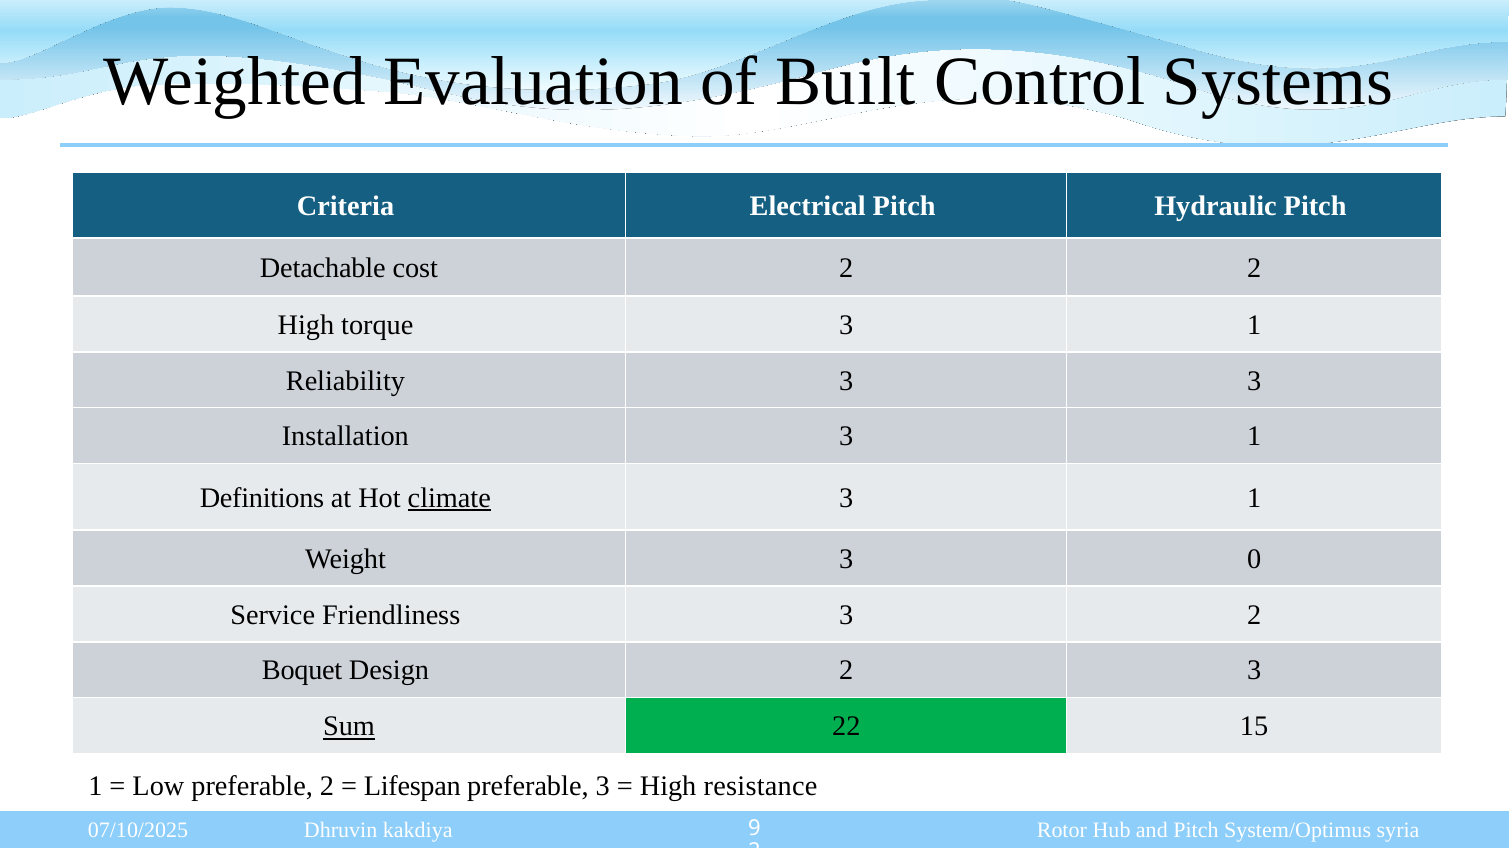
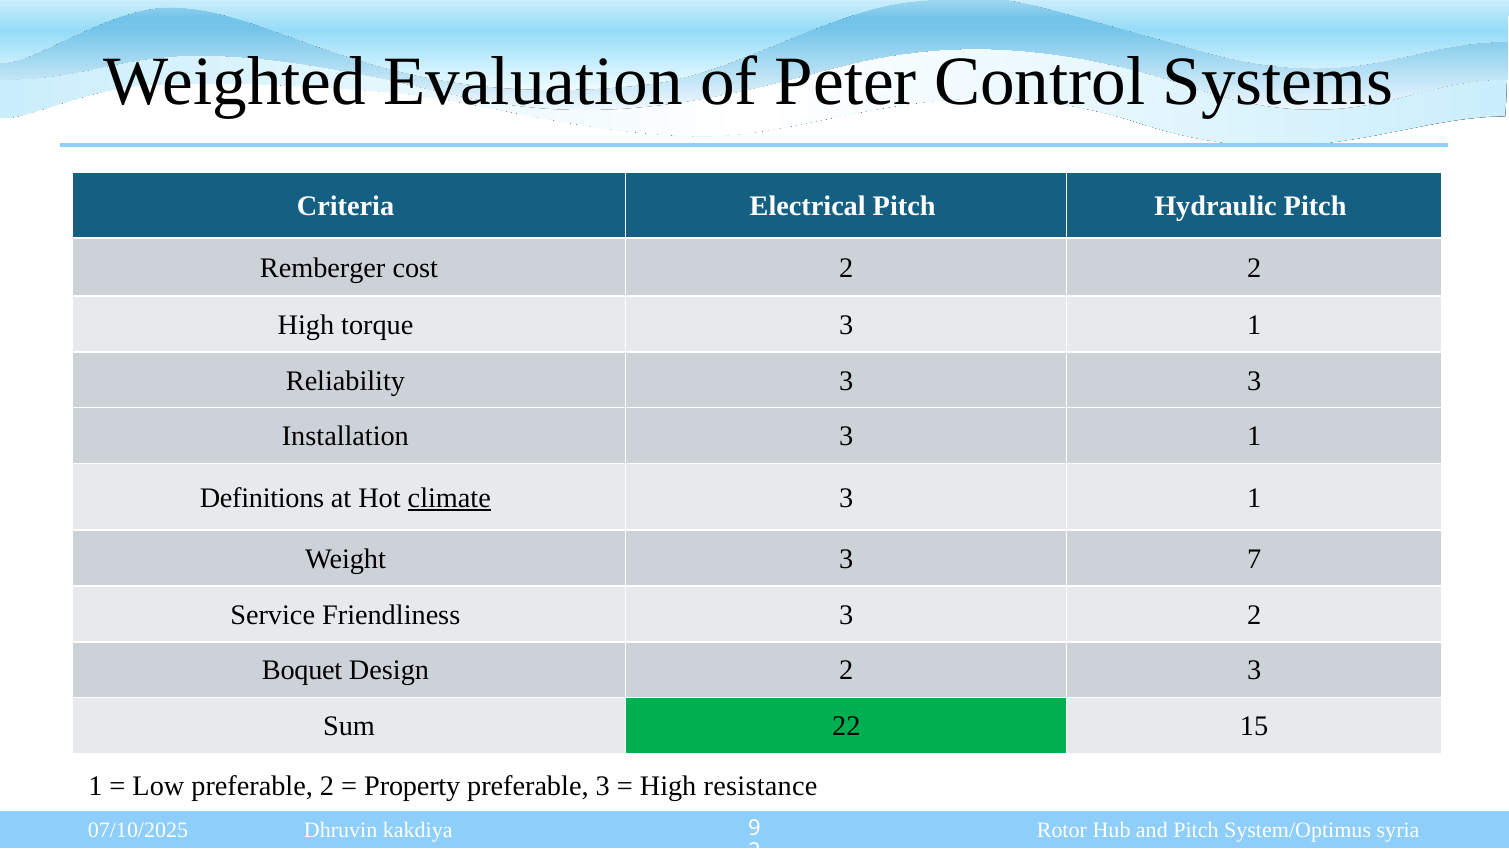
Built: Built -> Peter (846, 82)
Detachable: Detachable -> Remberger (323, 268)
0: 0 -> 7 (1254, 559)
Sum underline: present -> none (349, 726)
Lifespan: Lifespan -> Property (412, 786)
